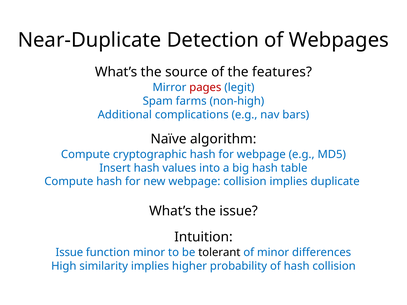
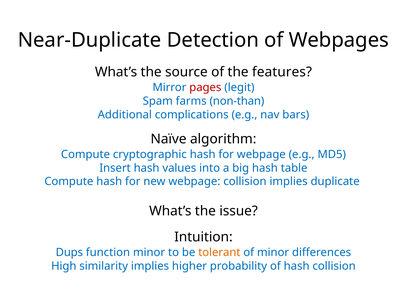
non-high: non-high -> non-than (237, 101)
Issue: Issue -> Dups (69, 253)
tolerant colour: black -> orange (219, 253)
